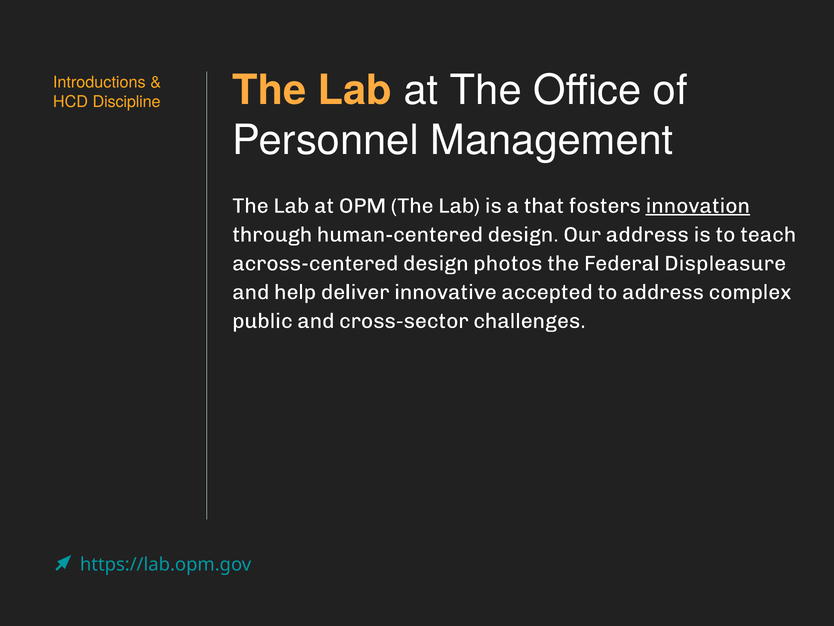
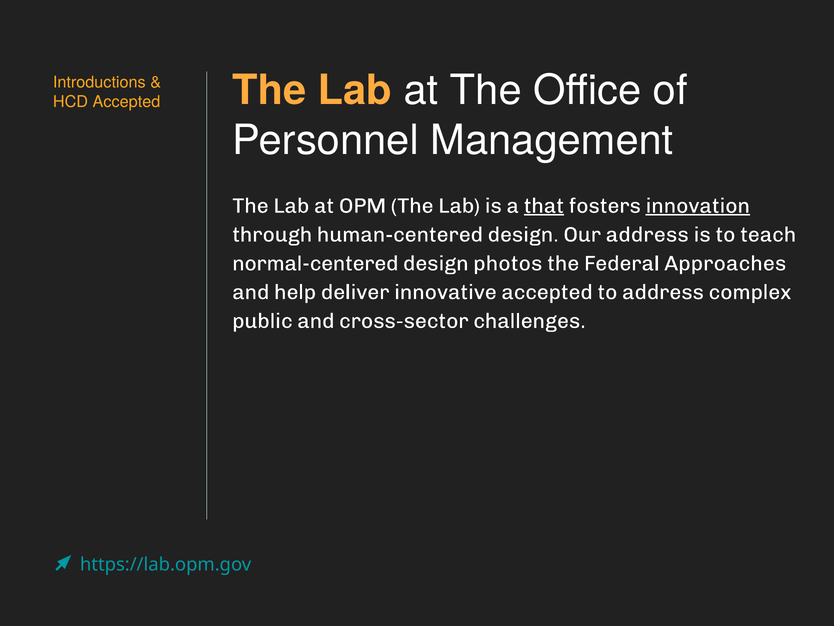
HCD Discipline: Discipline -> Accepted (126, 102)
that underline: none -> present (544, 206)
across-centered: across-centered -> normal-centered (315, 263)
Displeasure: Displeasure -> Approaches (725, 263)
